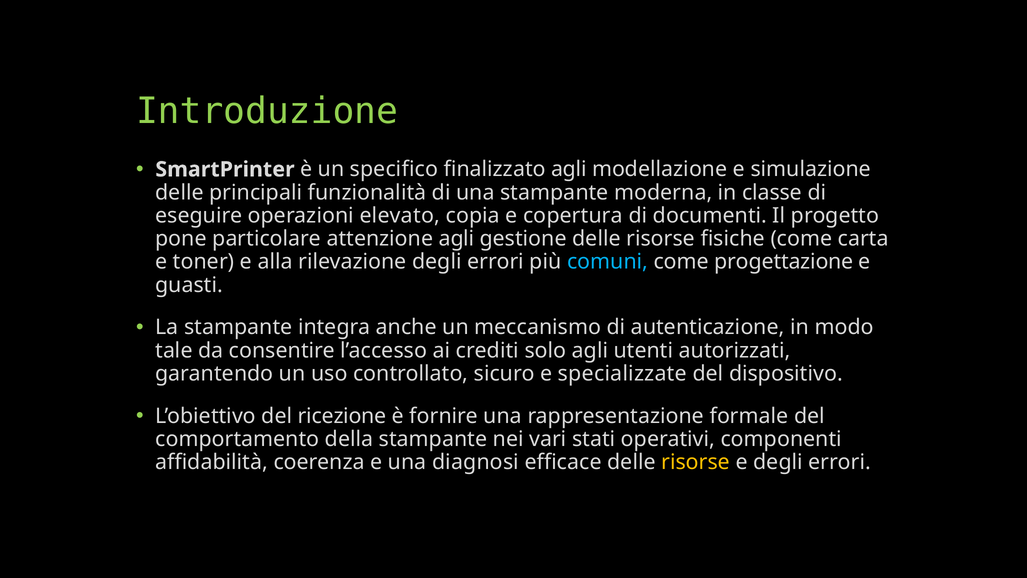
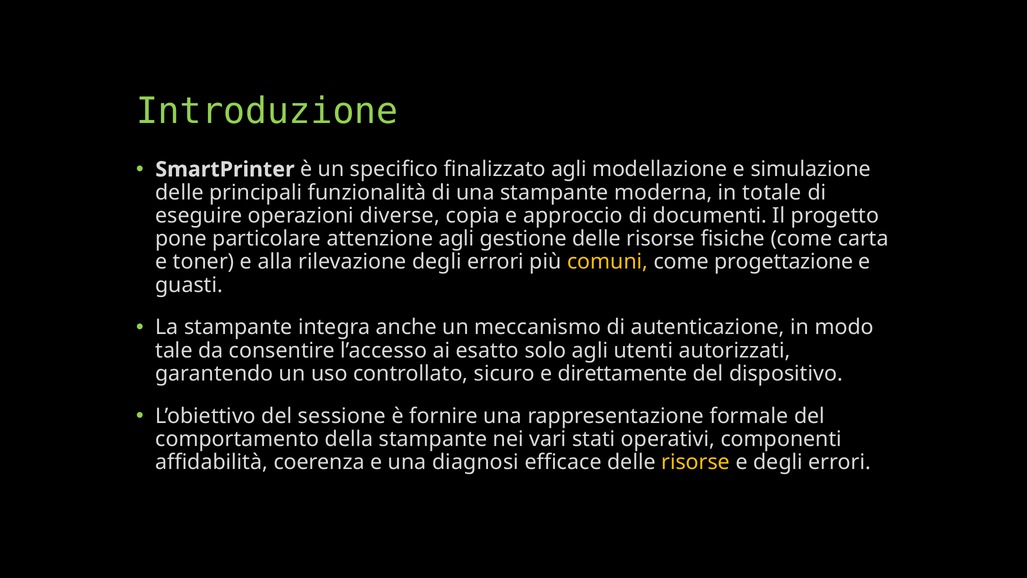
classe: classe -> totale (772, 192)
elevato: elevato -> diverse (400, 216)
copertura: copertura -> approccio (573, 216)
comuni colour: light blue -> yellow (608, 262)
crediti: crediti -> esatto (487, 350)
specializzate: specializzate -> direttamente (623, 373)
ricezione: ricezione -> sessione (342, 416)
